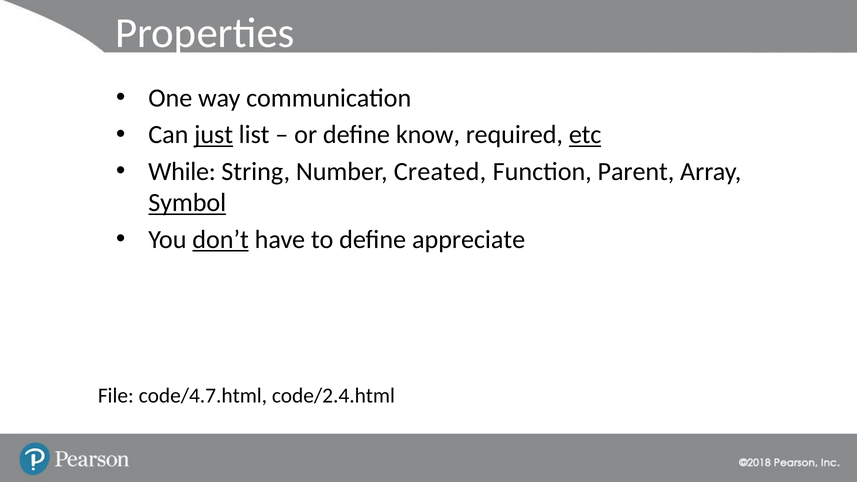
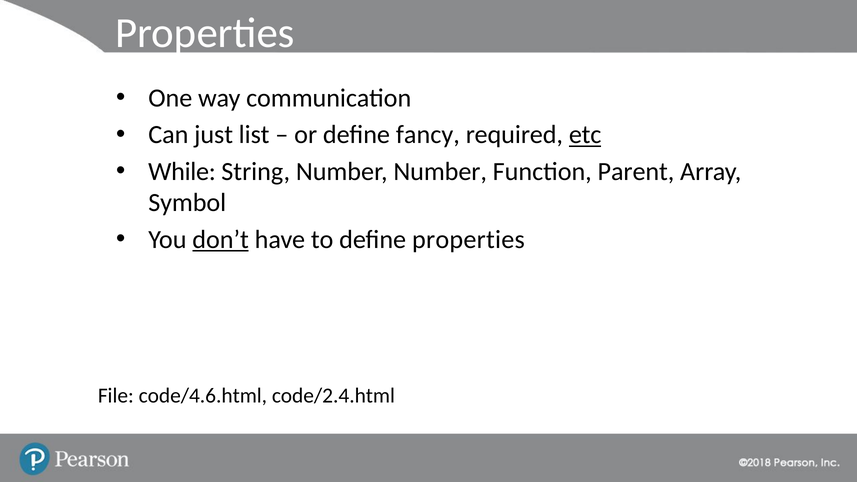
just underline: present -> none (214, 135)
know: know -> fancy (428, 135)
Number Created: Created -> Number (440, 171)
Symbol underline: present -> none (187, 203)
define appreciate: appreciate -> properties (468, 240)
code/4.7.html: code/4.7.html -> code/4.6.html (203, 396)
